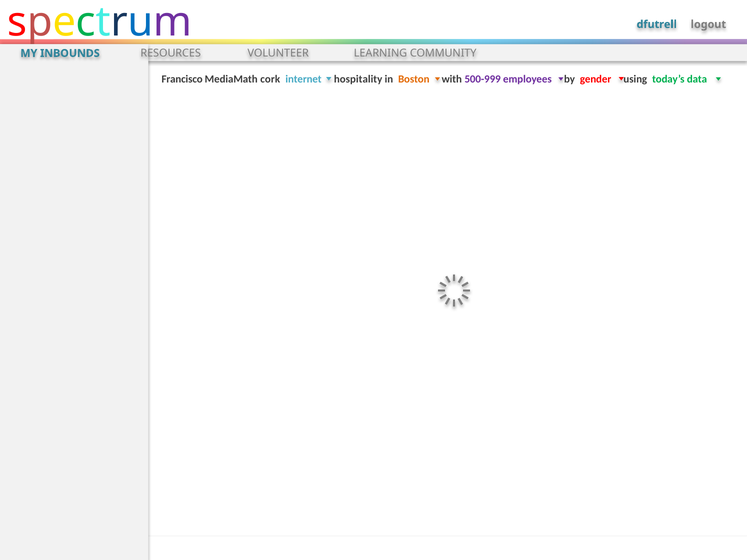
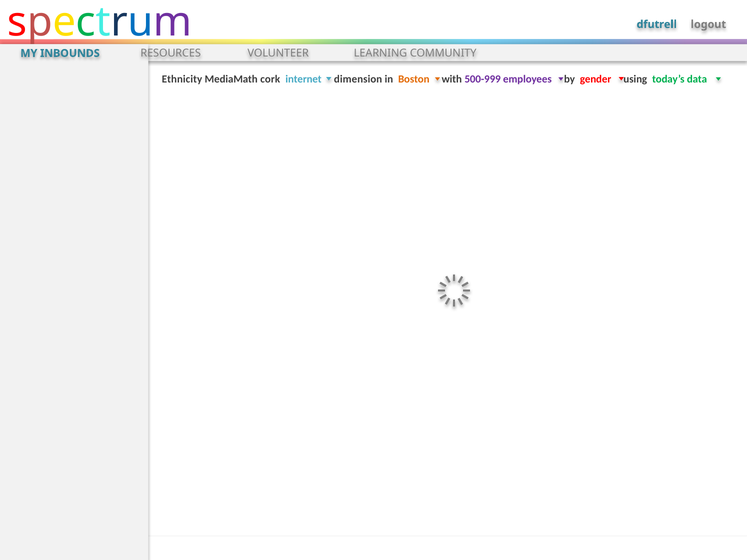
Francisco: Francisco -> Ethnicity (182, 79)
hospitality: hospitality -> dimension (358, 79)
